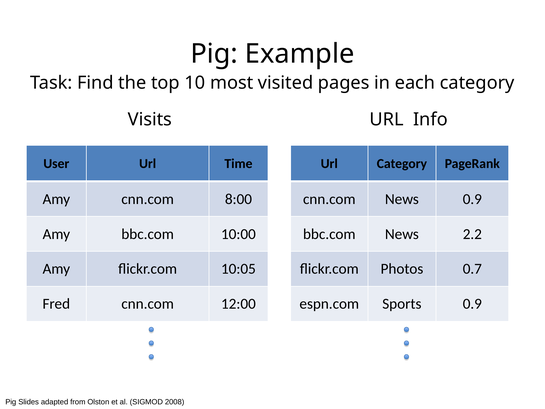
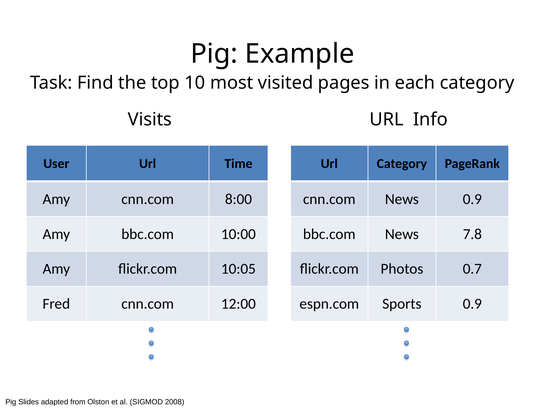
2.2: 2.2 -> 7.8 (472, 234)
